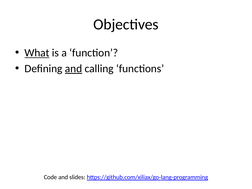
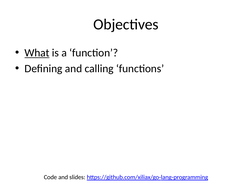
and underline: present -> none (74, 69)
